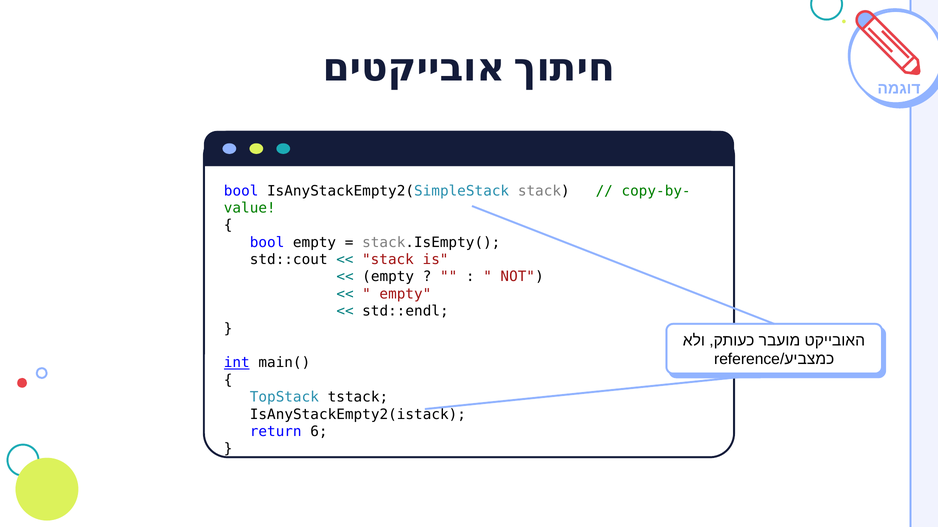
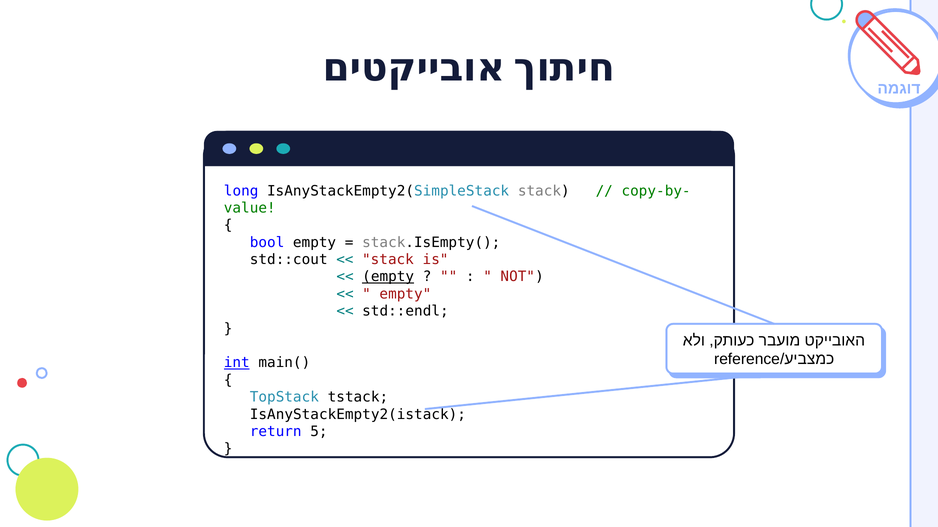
bool: bool -> long (241, 191)
empty underline: none -> present (388, 277)
6: 6 -> 5 (319, 432)
